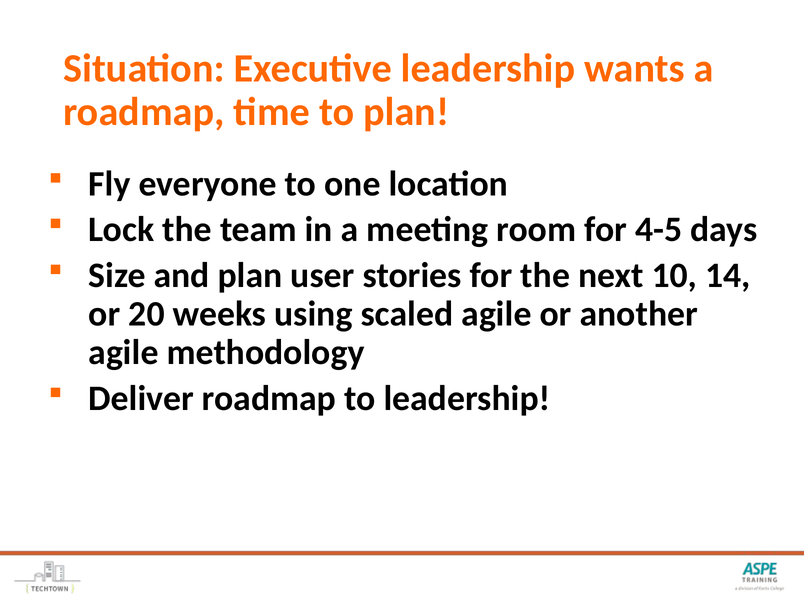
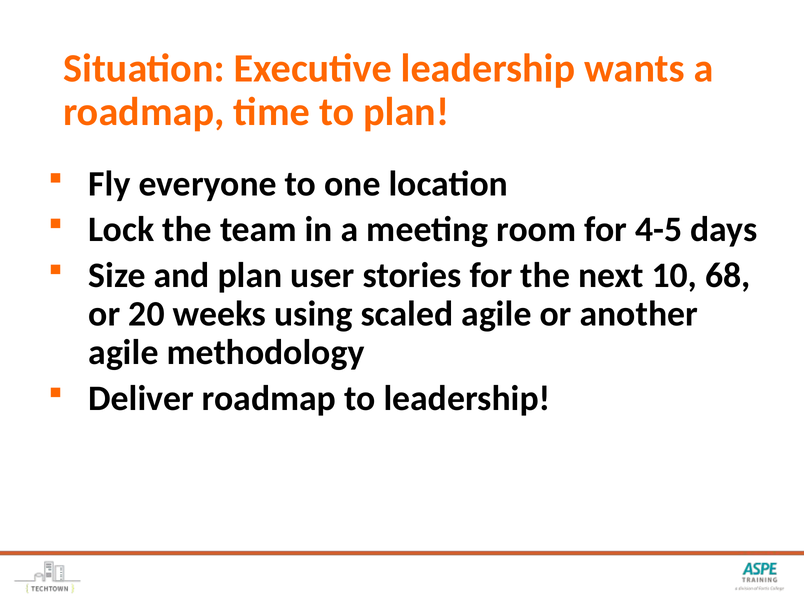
14: 14 -> 68 (728, 275)
